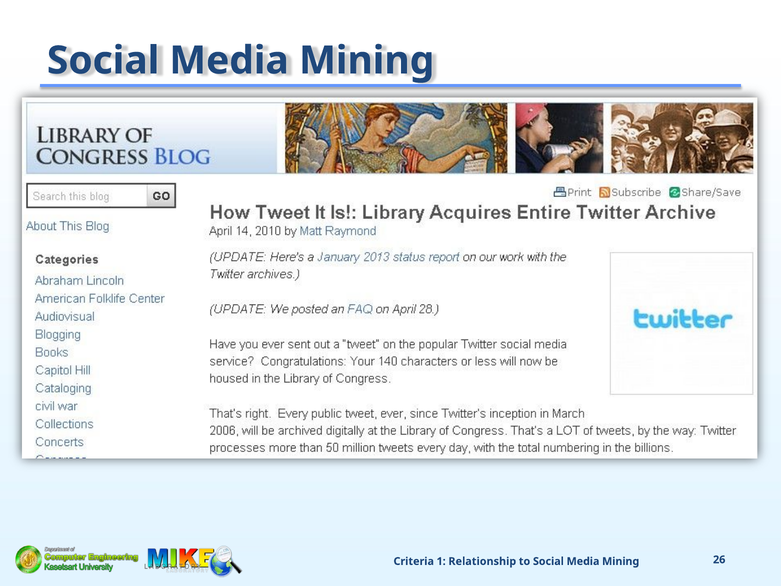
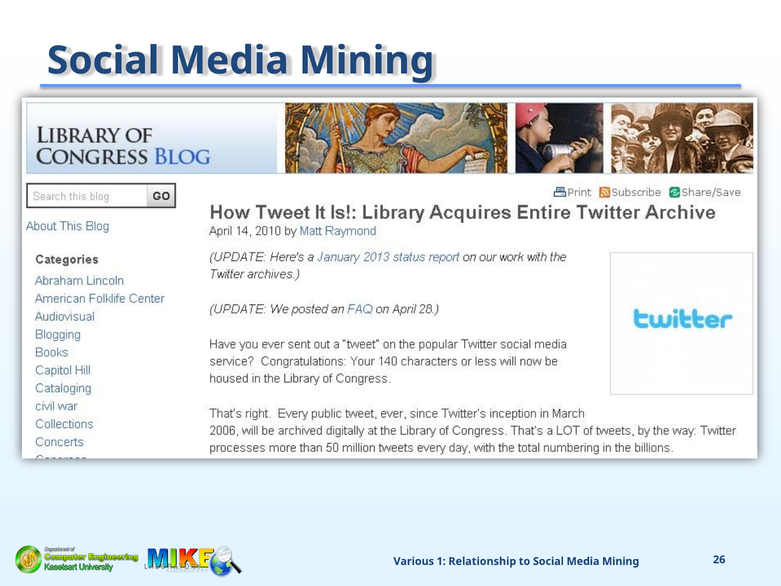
Criteria: Criteria -> Various (414, 561)
